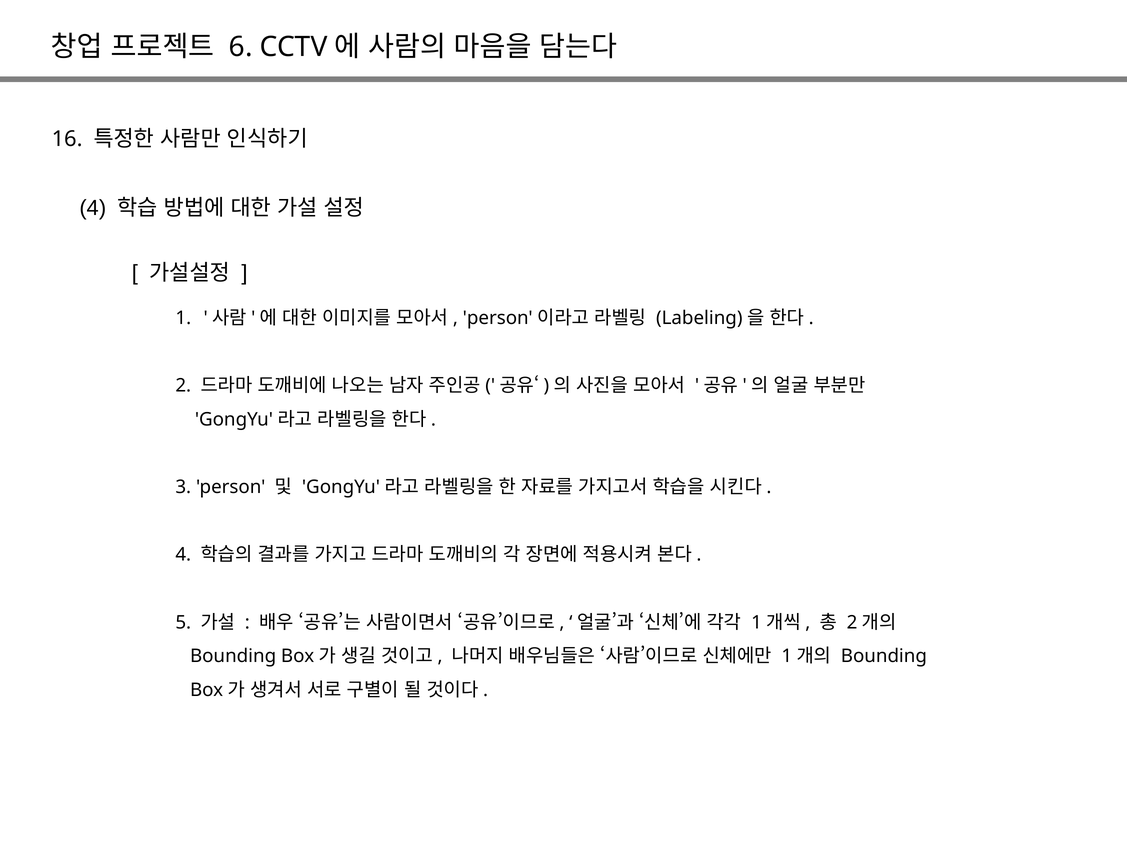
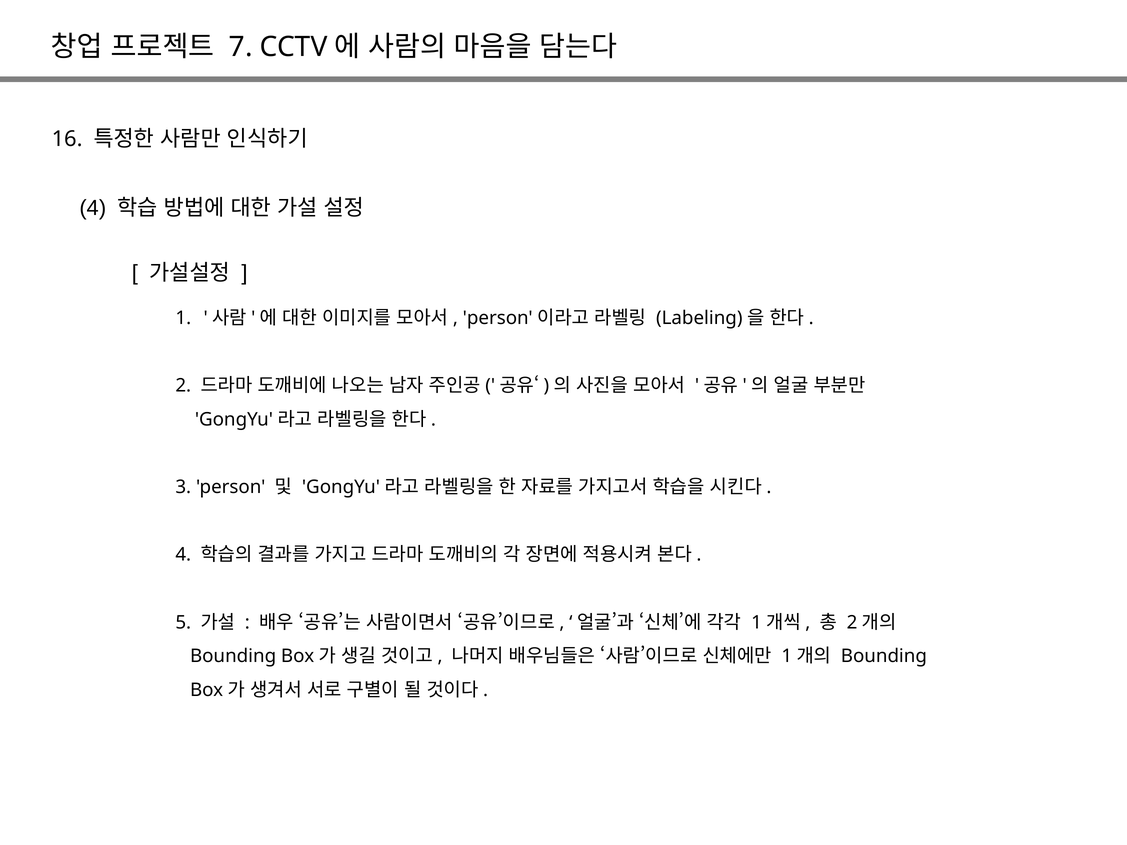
6: 6 -> 7 (241, 47)
